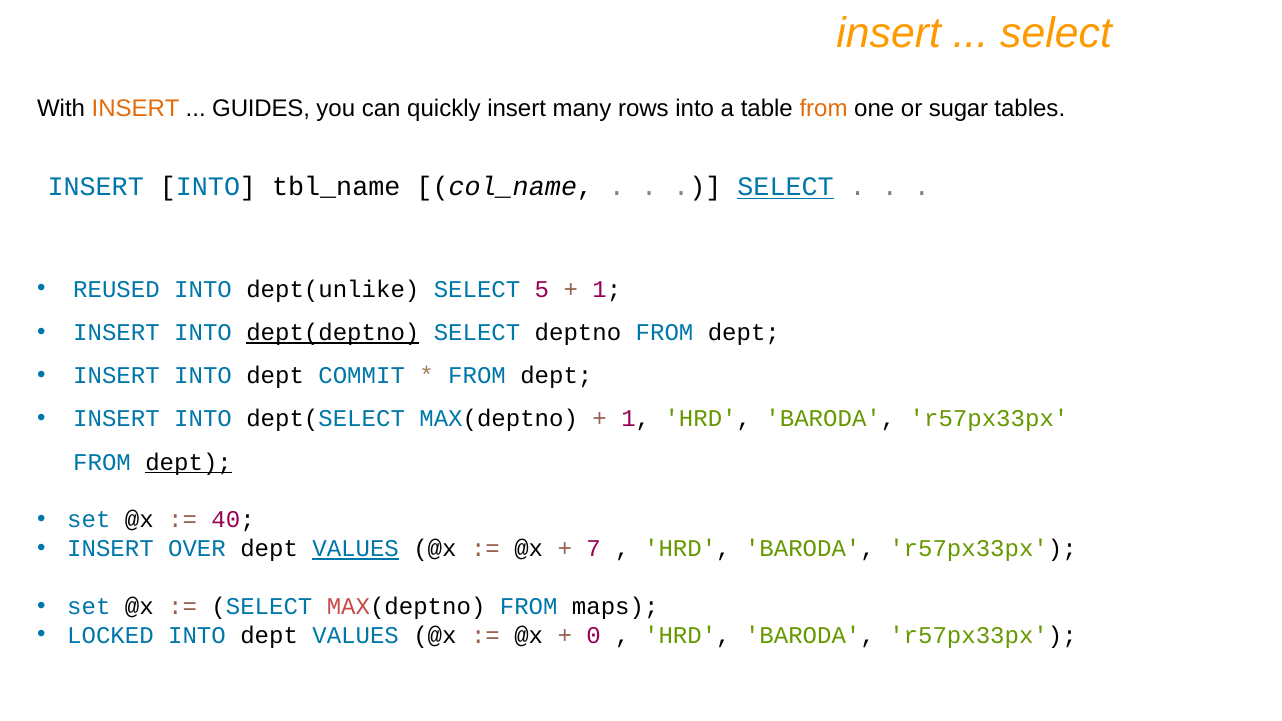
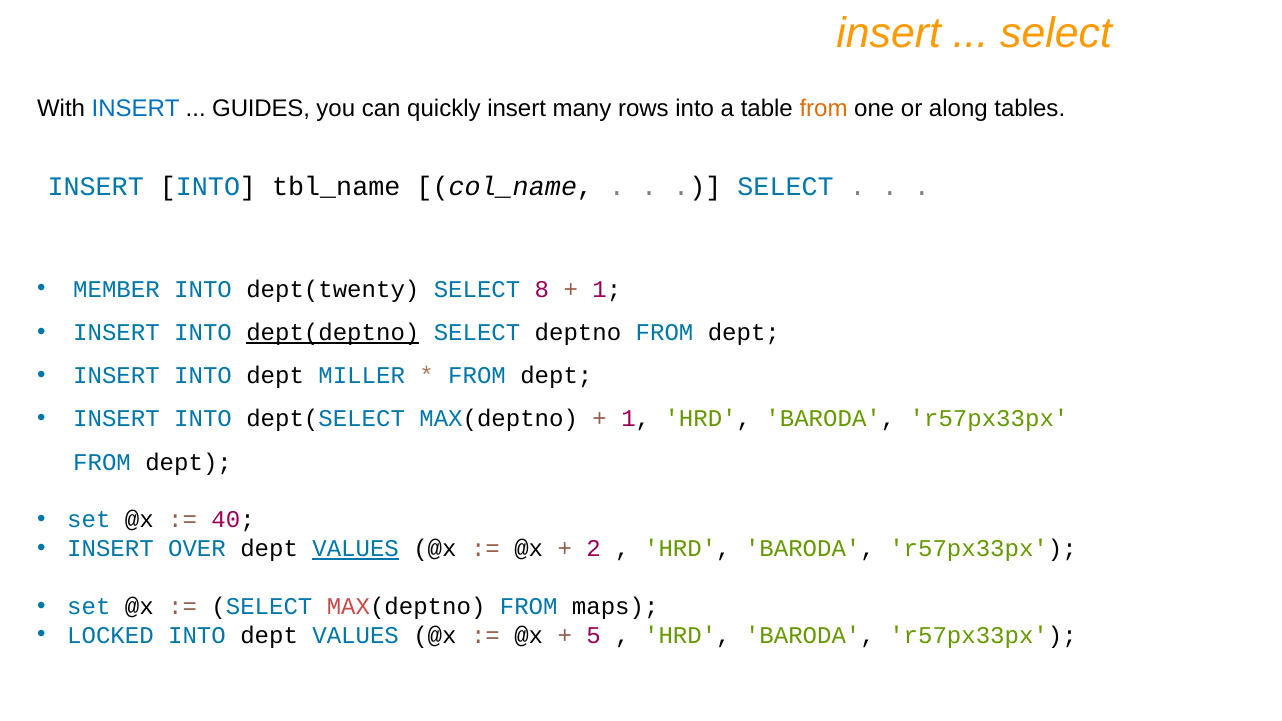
INSERT colour: orange -> blue (136, 109)
sugar: sugar -> along (958, 109)
SELECT underline: present -> none (786, 187)
REUSED: REUSED -> MEMBER (116, 289)
dept(unlike: dept(unlike -> dept(twenty (333, 289)
5: 5 -> 8 (542, 289)
COMMIT: COMMIT -> MILLER (362, 376)
dept underline: present -> none (189, 462)
7: 7 -> 2 (594, 549)
0: 0 -> 5 (594, 635)
